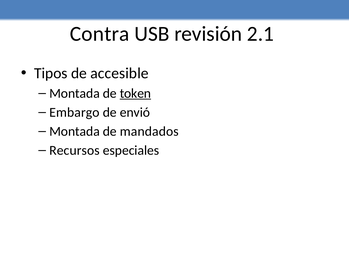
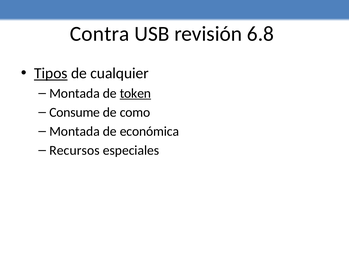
2.1: 2.1 -> 6.8 (260, 34)
Tipos underline: none -> present (51, 73)
accesible: accesible -> cualquier (120, 73)
Embargo: Embargo -> Consume (75, 112)
envió: envió -> como (135, 112)
mandados: mandados -> económica (149, 131)
